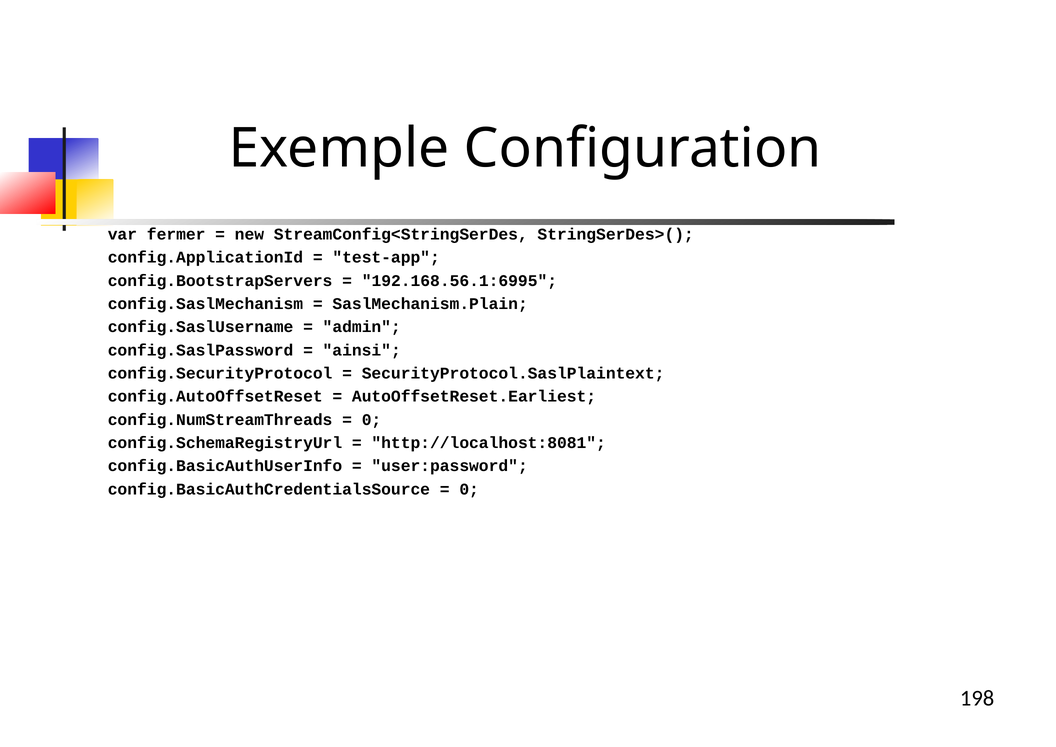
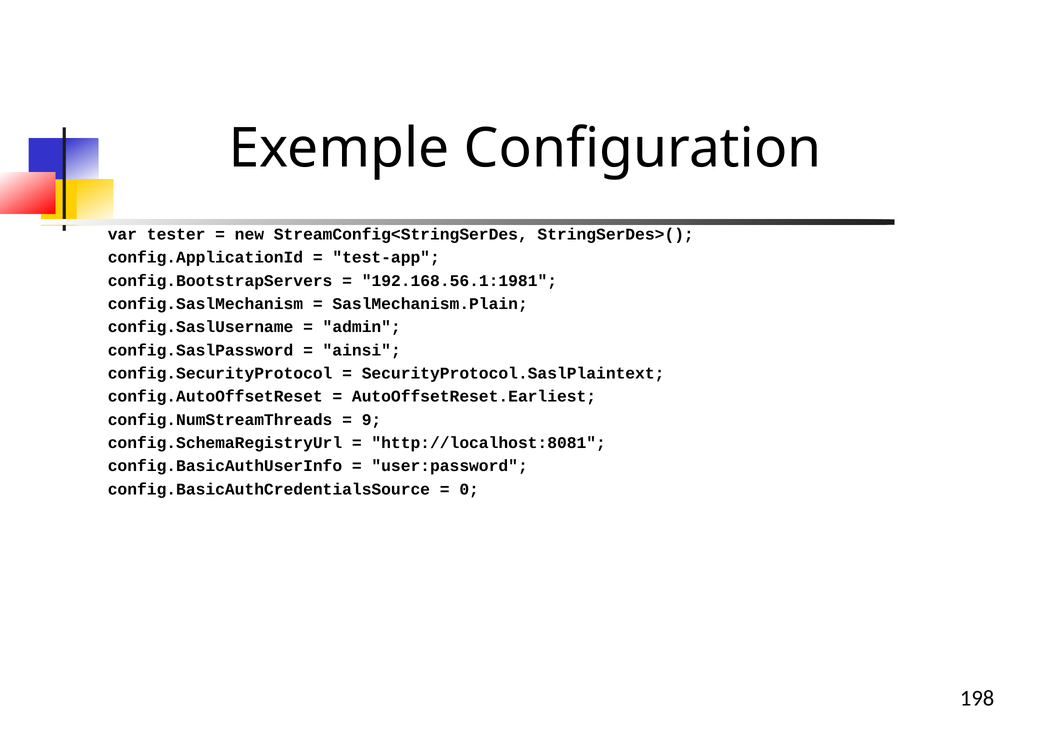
fermer: fermer -> tester (176, 234)
192.168.56.1:6995: 192.168.56.1:6995 -> 192.168.56.1:1981 (459, 281)
0: 0 -> 9 (372, 420)
